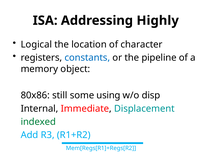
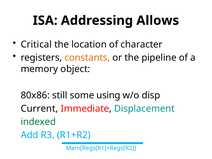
Highly: Highly -> Allows (158, 21)
Logical: Logical -> Critical (36, 44)
constants colour: blue -> orange (87, 58)
Internal: Internal -> Current (39, 109)
